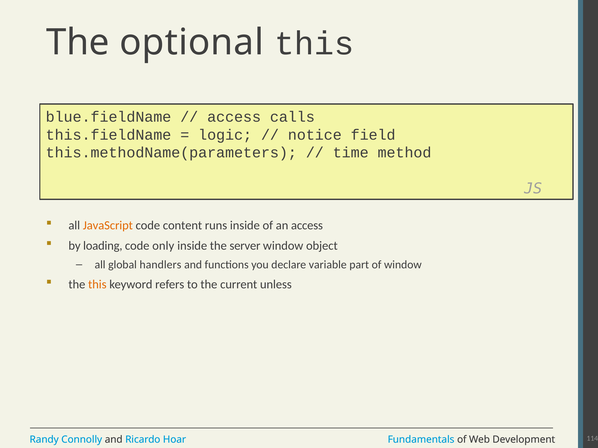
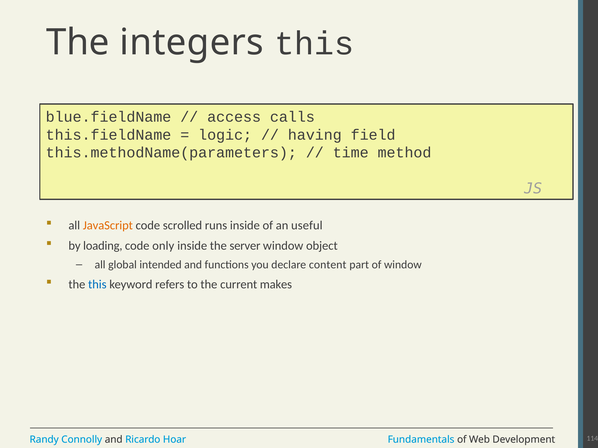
optional: optional -> integers (192, 42)
notice: notice -> having (315, 135)
content: content -> scrolled (183, 226)
an access: access -> useful (307, 226)
handlers: handlers -> intended (161, 265)
variable: variable -> content (328, 265)
this colour: orange -> blue (97, 285)
unless: unless -> makes (276, 285)
